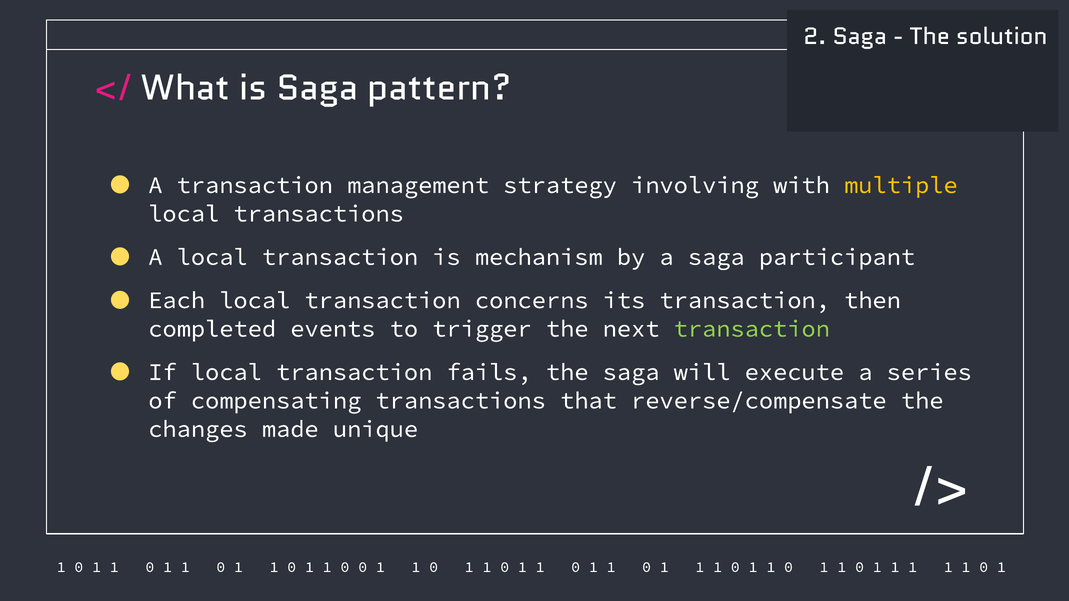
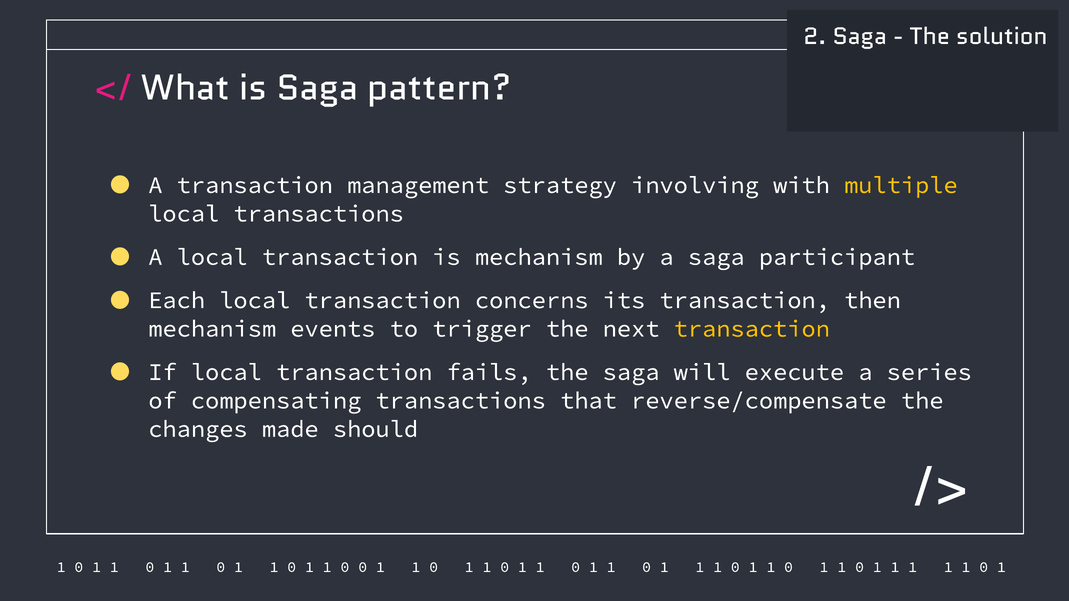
completed: completed -> mechanism (212, 329)
transaction colour: light green -> yellow (752, 329)
unique: unique -> should (376, 429)
